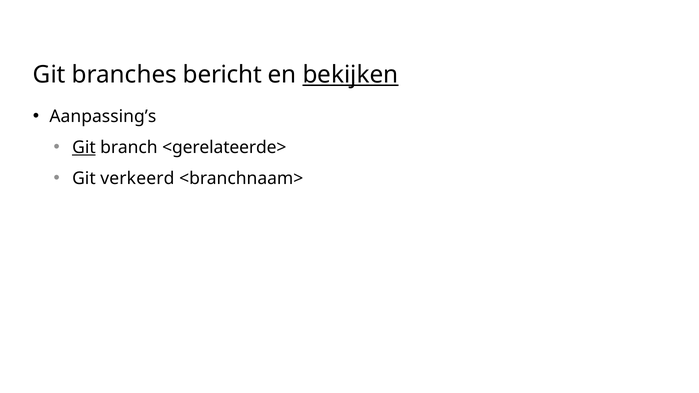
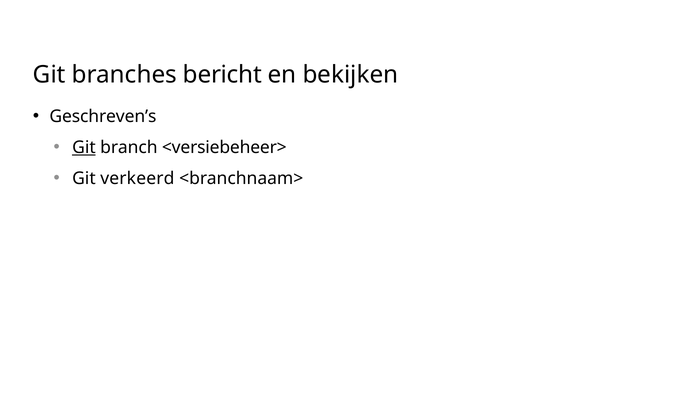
bekijken underline: present -> none (350, 75)
Aanpassing’s: Aanpassing’s -> Geschreven’s (103, 117)
<gerelateerde>: <gerelateerde> -> <versiebeheer> (224, 148)
